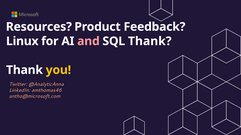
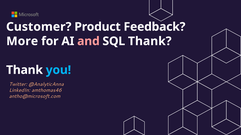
Resources: Resources -> Customer (39, 27)
Linux: Linux -> More (22, 41)
you colour: yellow -> light blue (58, 70)
